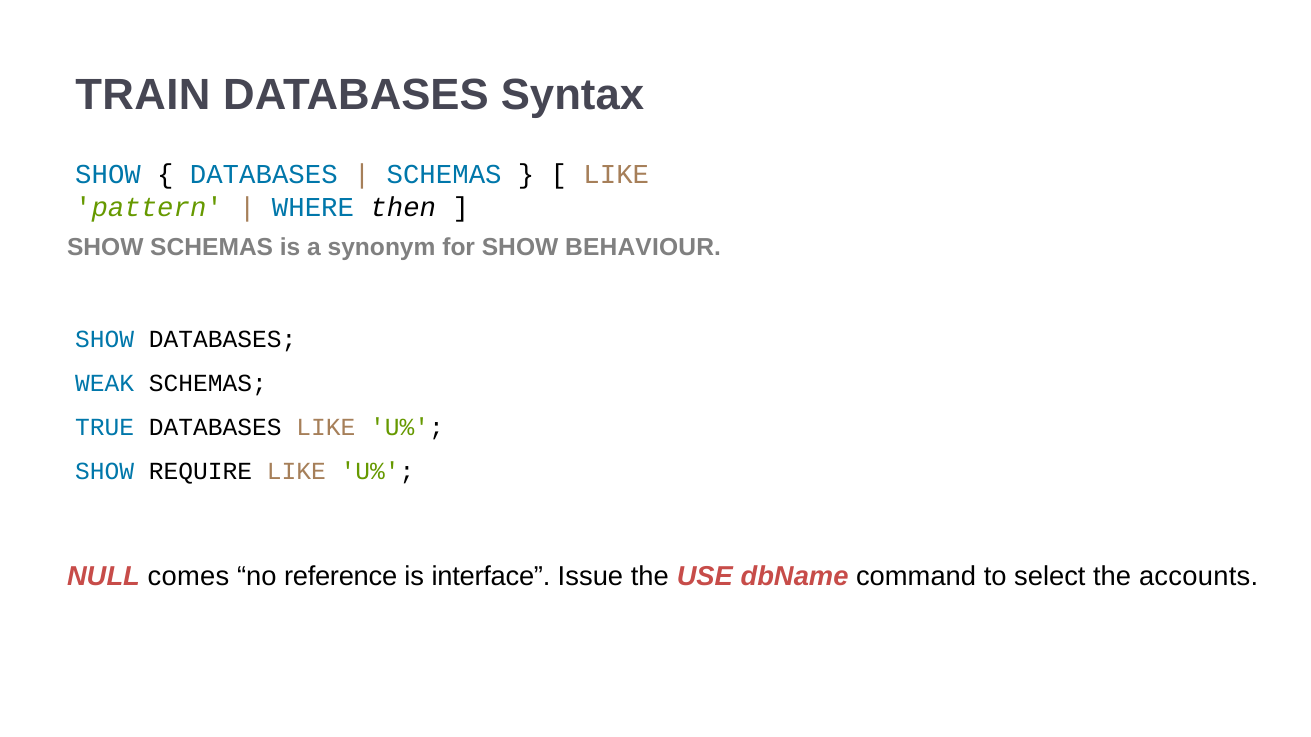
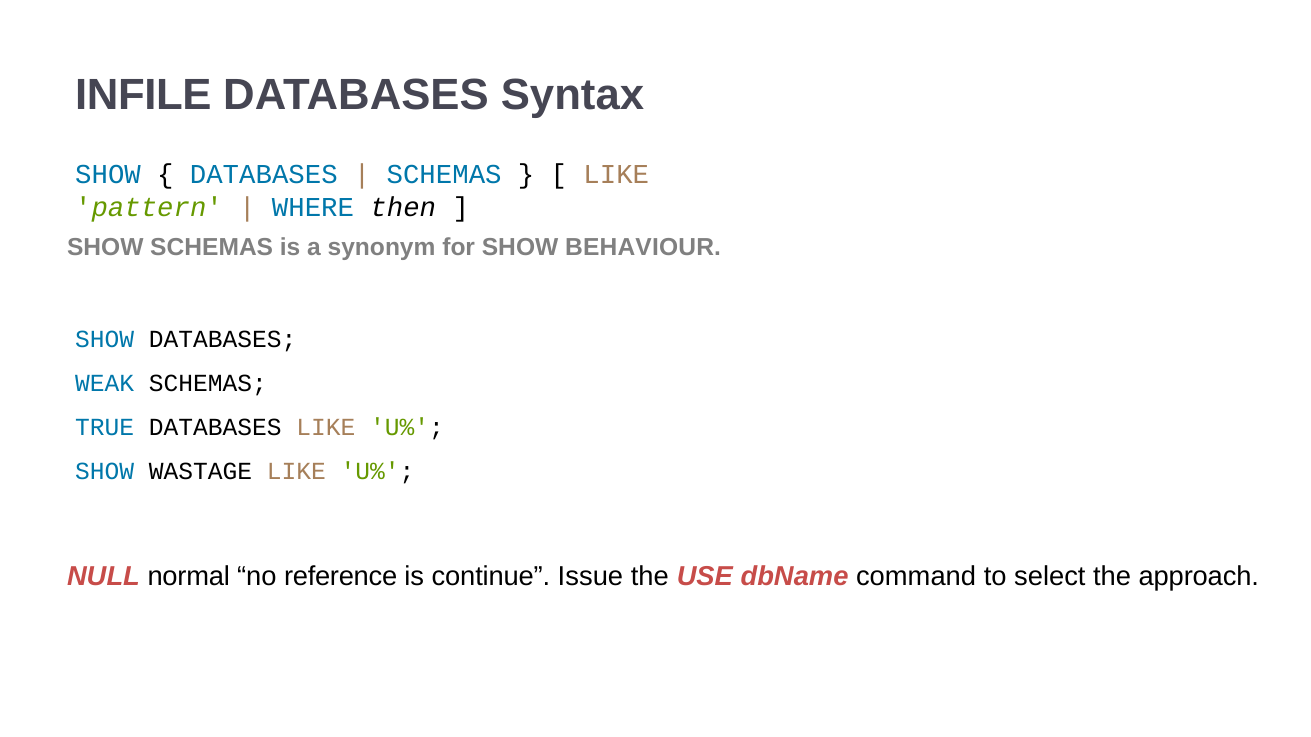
TRAIN: TRAIN -> INFILE (143, 95)
REQUIRE: REQUIRE -> WASTAGE (201, 472)
comes: comes -> normal (189, 577)
interface: interface -> continue (491, 577)
accounts: accounts -> approach (1199, 577)
